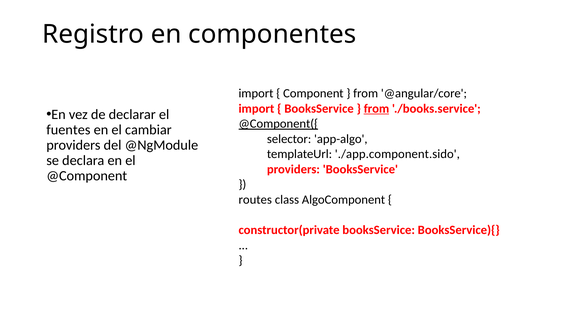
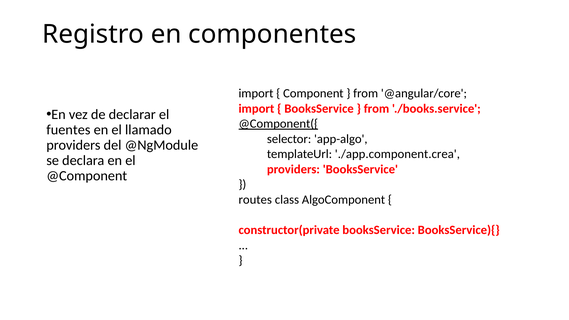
from underline: present -> none (376, 109)
cambiar: cambiar -> llamado (148, 130)
./app.component.sido: ./app.component.sido -> ./app.component.crea (397, 154)
